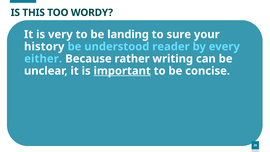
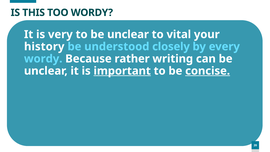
to be landing: landing -> unclear (128, 34)
sure: sure -> vital (179, 34)
reader: reader -> closely (171, 47)
either: either -> wordy (43, 59)
concise underline: none -> present (208, 71)
